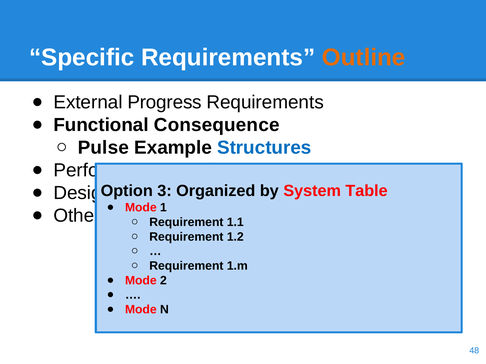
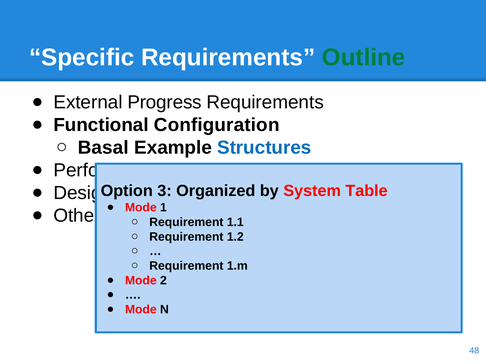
Outline colour: orange -> green (364, 58)
Consequence: Consequence -> Configuration (217, 125)
Pulse: Pulse -> Basal (103, 148)
